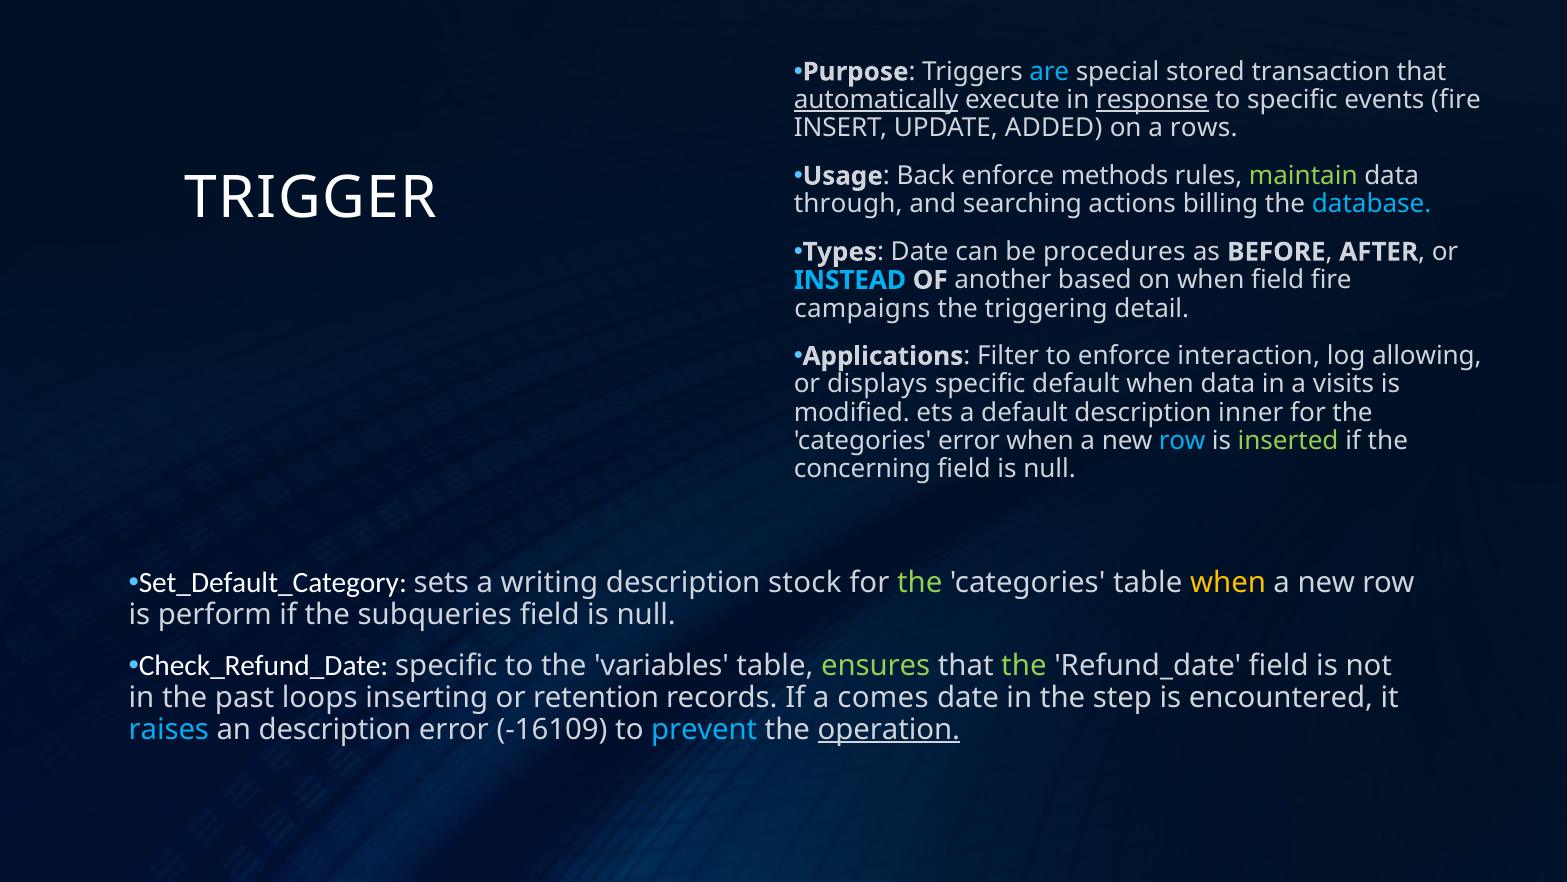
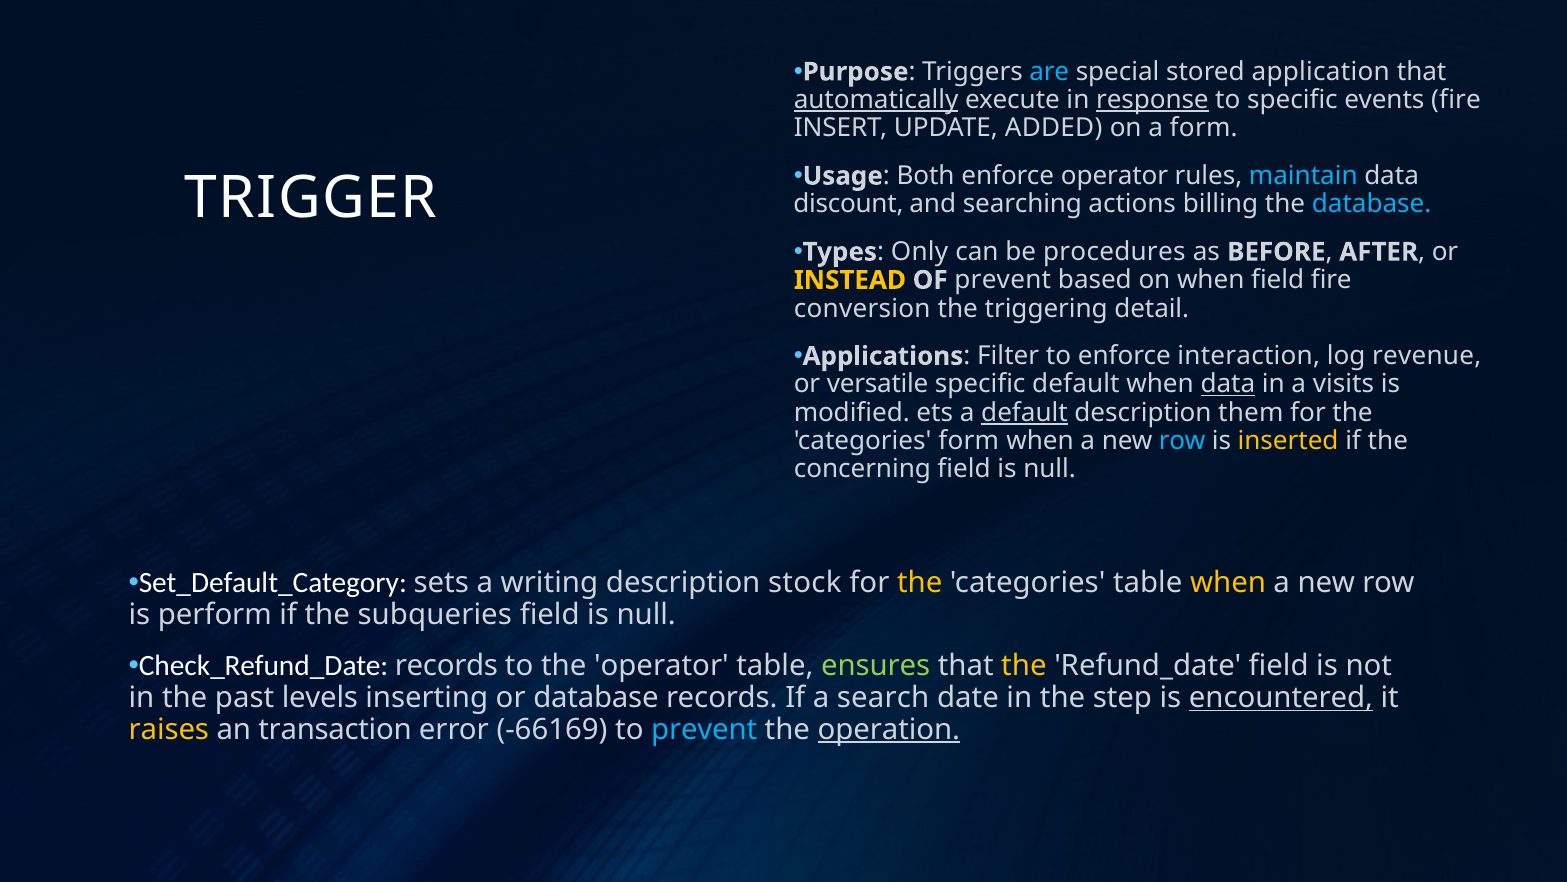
transaction: transaction -> application (1321, 72)
a rows: rows -> form (1204, 128)
Back: Back -> Both (926, 176)
enforce methods: methods -> operator (1115, 176)
maintain colour: light green -> light blue (1303, 176)
through: through -> discount (848, 204)
Types Date: Date -> Only (920, 252)
INSTEAD colour: light blue -> yellow (850, 280)
OF another: another -> prevent (1003, 280)
campaigns: campaigns -> conversion (862, 308)
allowing: allowing -> revenue (1427, 356)
displays: displays -> versatile (878, 384)
data underline: none -> present (1228, 384)
default underline: none -> present (1024, 412)
inner: inner -> them (1251, 412)
categories error: error -> form (969, 441)
inserted colour: light green -> yellow (1288, 441)
the colour: light green -> yellow (920, 583)
Check_Refund_Date specific: specific -> records (446, 666)
the variables: variables -> operator (661, 666)
the colour: light green -> yellow (1024, 666)
loops: loops -> levels (320, 698)
or retention: retention -> database (596, 698)
comes: comes -> search (883, 698)
encountered underline: none -> present (1281, 698)
raises colour: light blue -> yellow (169, 729)
an description: description -> transaction (335, 729)
-16109: -16109 -> -66169 (552, 729)
